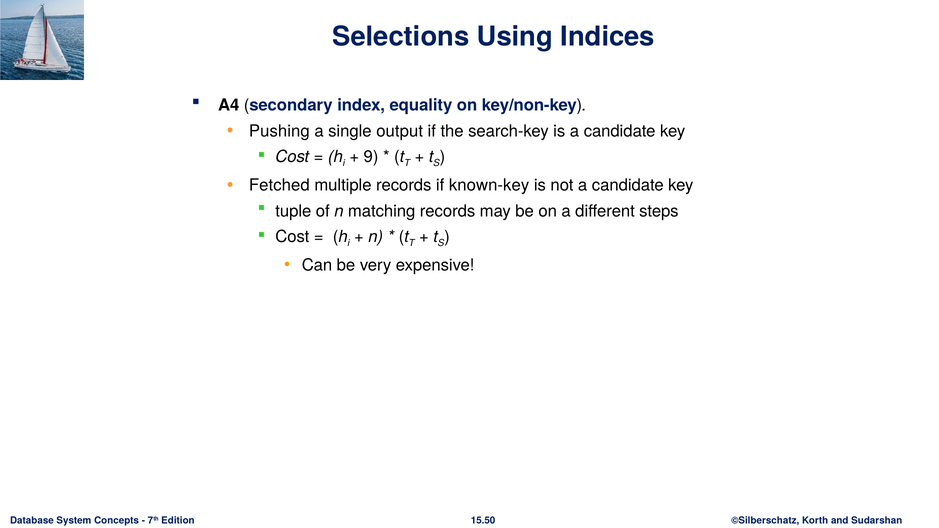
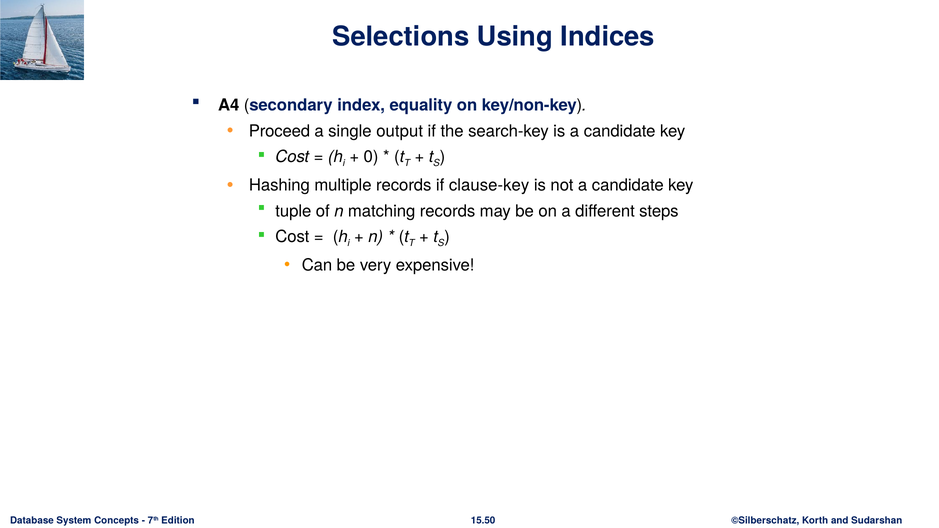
Pushing: Pushing -> Proceed (279, 131)
9: 9 -> 0 (371, 157)
Fetched: Fetched -> Hashing (279, 185)
known-key: known-key -> clause-key (489, 185)
